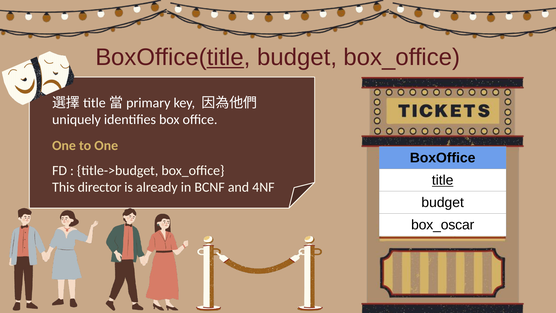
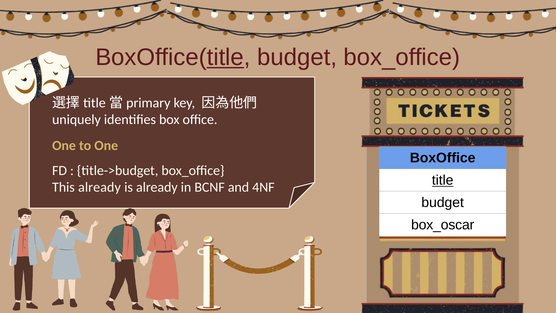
This director: director -> already (99, 187)
